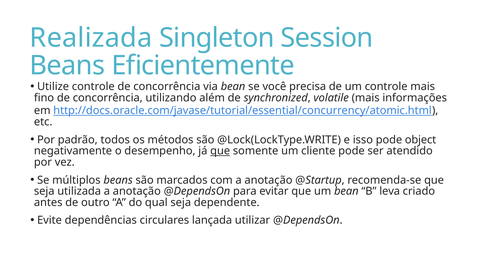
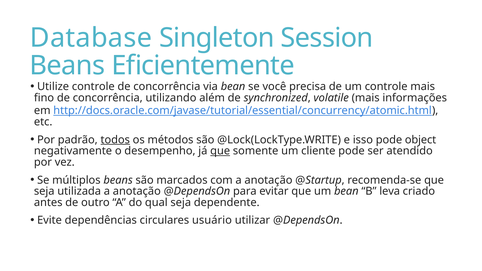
Realizada: Realizada -> Database (91, 38)
todos underline: none -> present (115, 140)
lançada: lançada -> usuário (212, 220)
